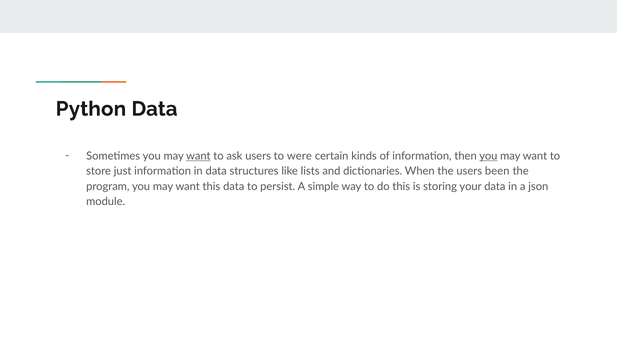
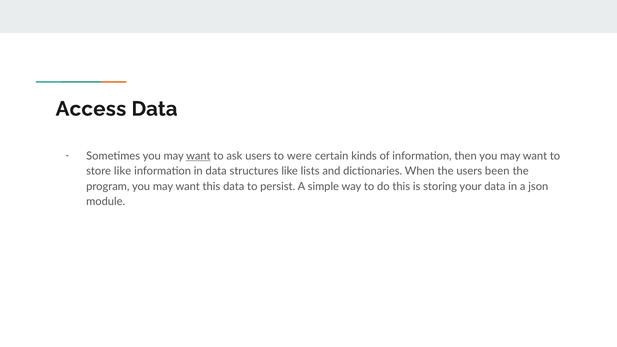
Python: Python -> Access (91, 109)
you underline: present -> none (488, 156)
store just: just -> like (123, 171)
